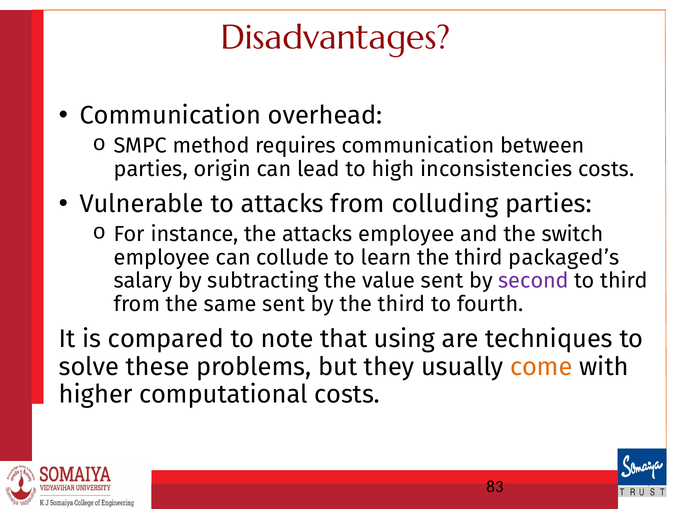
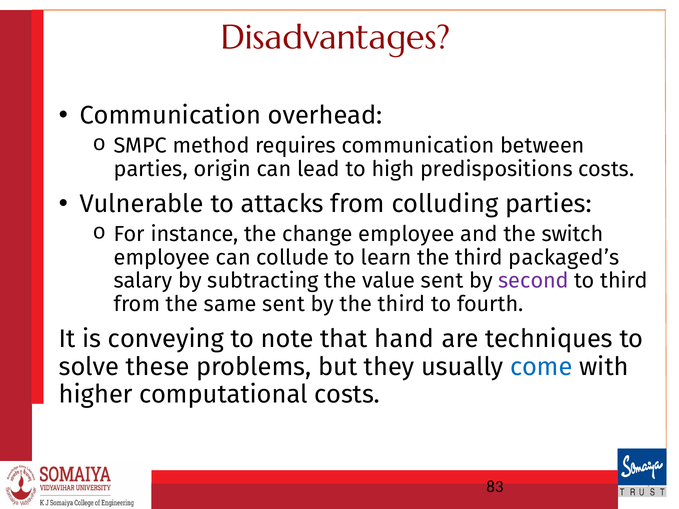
inconsistencies: inconsistencies -> predispositions (496, 169)
the attacks: attacks -> change (317, 234)
compared: compared -> conveying (166, 339)
using: using -> hand (404, 339)
come colour: orange -> blue (541, 367)
